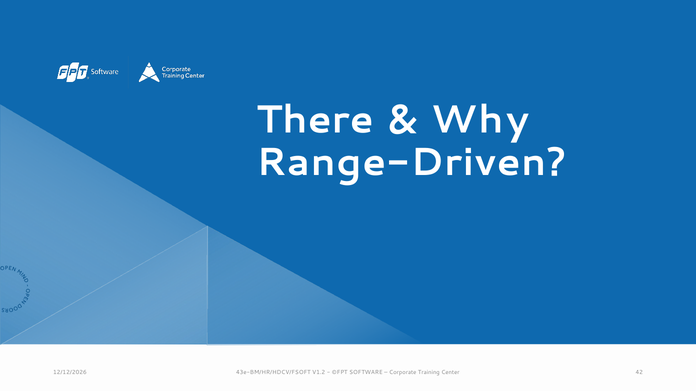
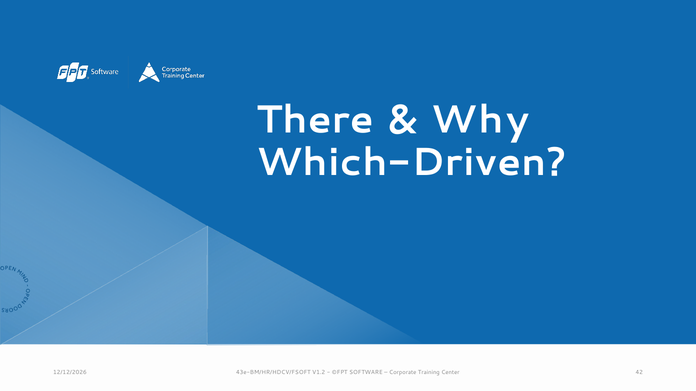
Range-Driven: Range-Driven -> Which-Driven (411, 162)
